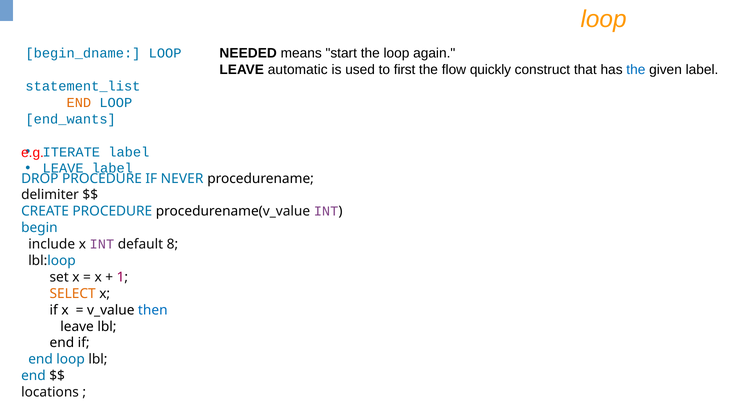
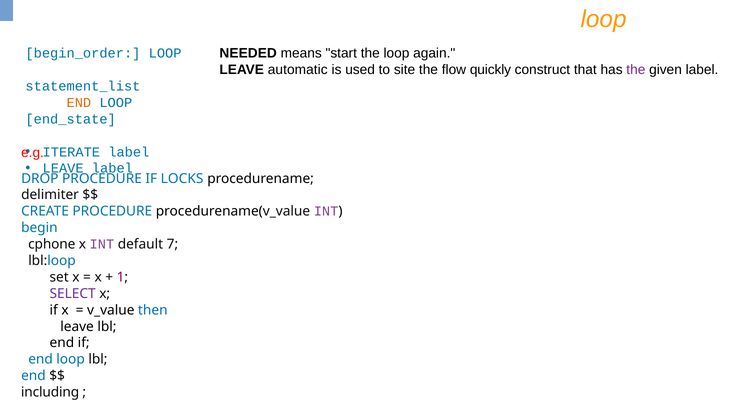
begin_dname: begin_dname -> begin_order (83, 53)
first: first -> site (405, 70)
the colour: blue -> purple (636, 70)
end_wants: end_wants -> end_state (71, 119)
NEVER: NEVER -> LOCKS (182, 178)
include: include -> cphone (52, 244)
8: 8 -> 7 (172, 244)
SELECT colour: orange -> purple (73, 293)
locations: locations -> including (50, 392)
